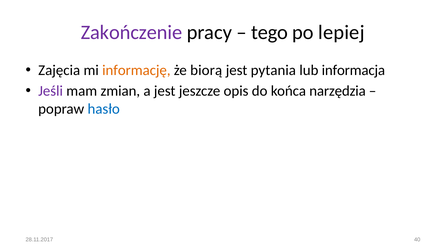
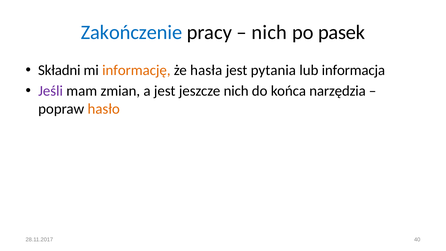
Zakończenie colour: purple -> blue (132, 32)
tego: tego -> nich (269, 32)
lepiej: lepiej -> pasek (342, 32)
Zajęcia: Zajęcia -> Składni (59, 70)
biorą: biorą -> hasła (206, 70)
jeszcze opis: opis -> nich (236, 91)
hasło colour: blue -> orange (104, 109)
